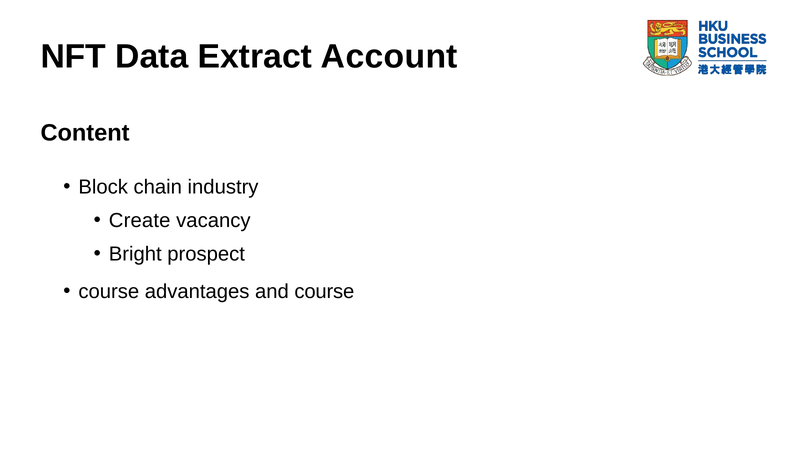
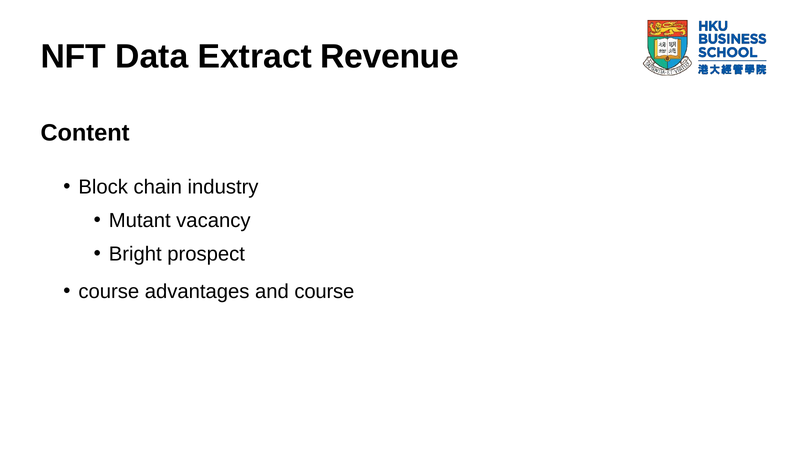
Account: Account -> Revenue (390, 56)
Create: Create -> Mutant (140, 221)
